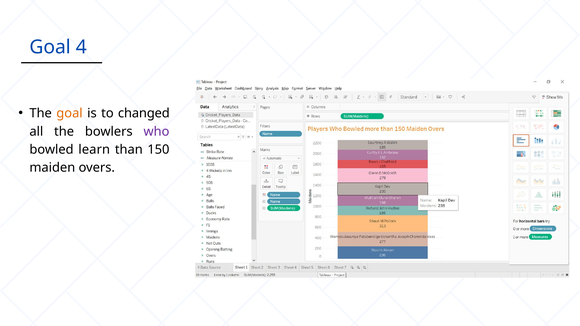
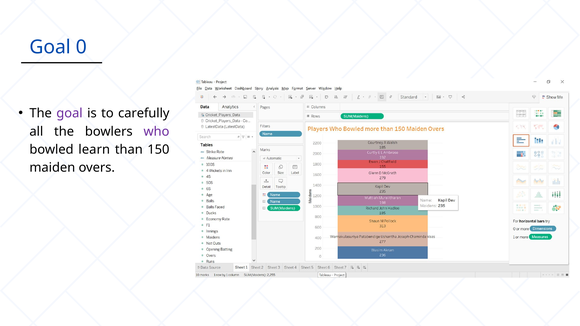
4: 4 -> 0 (81, 47)
goal colour: orange -> purple (70, 113)
changed: changed -> carefully (144, 113)
